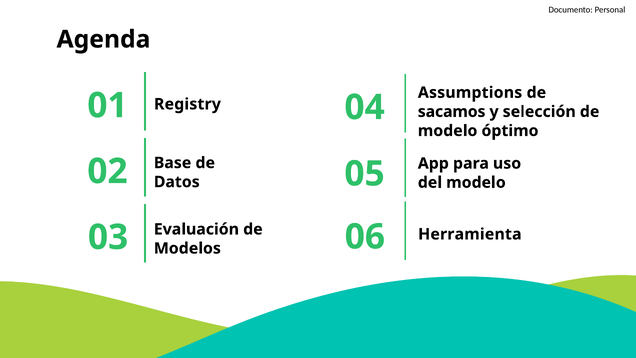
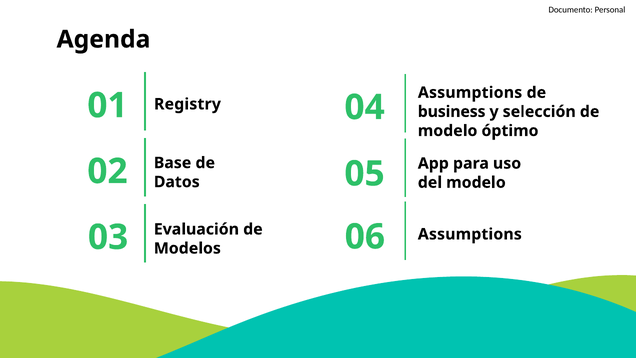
sacamos: sacamos -> business (452, 112)
Herramienta: Herramienta -> Assumptions (470, 234)
